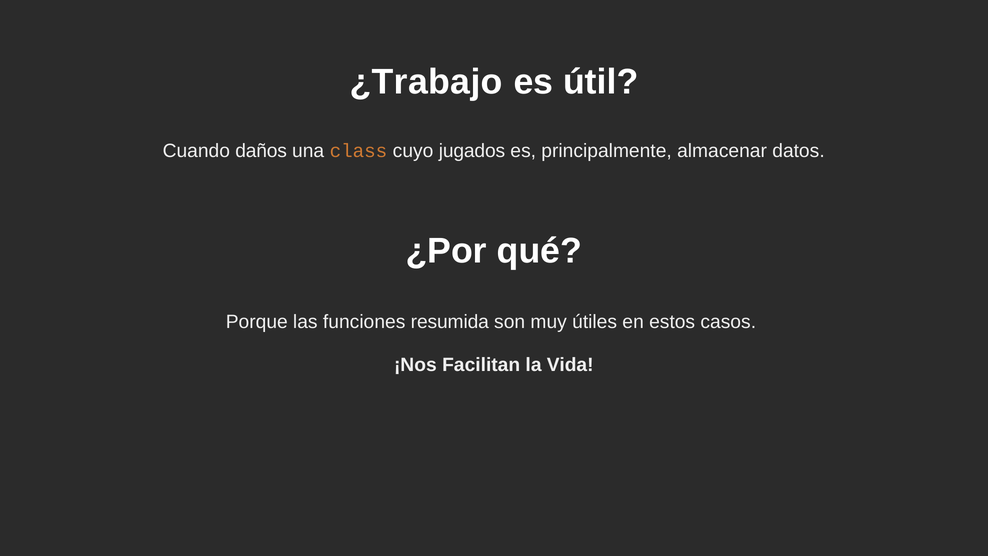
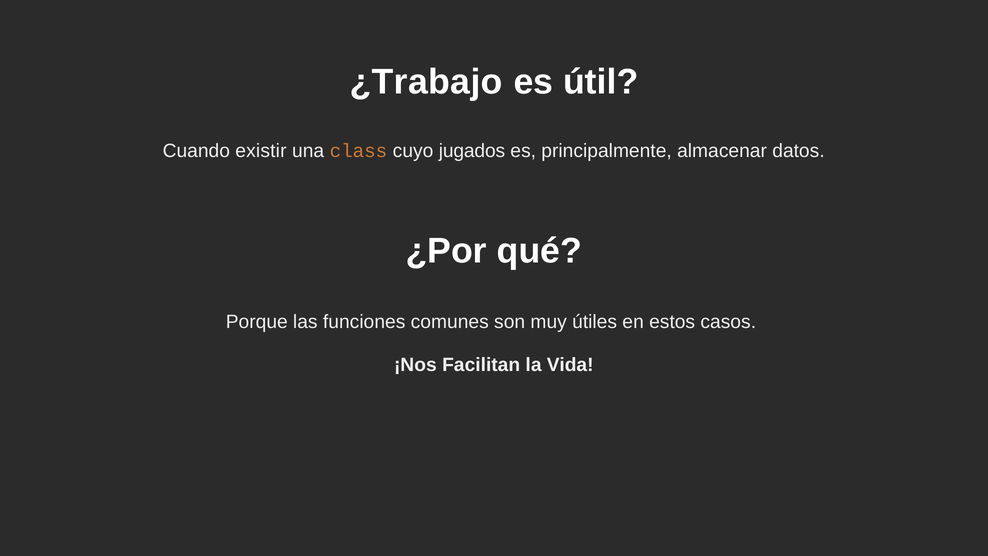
daños: daños -> existir (261, 151)
resumida: resumida -> comunes (450, 322)
